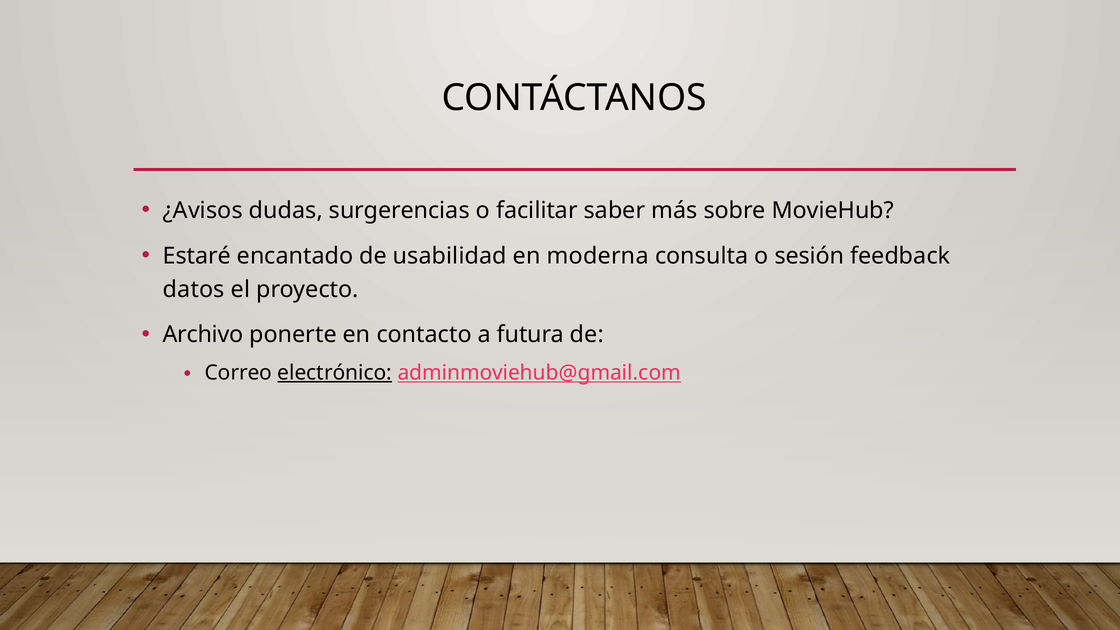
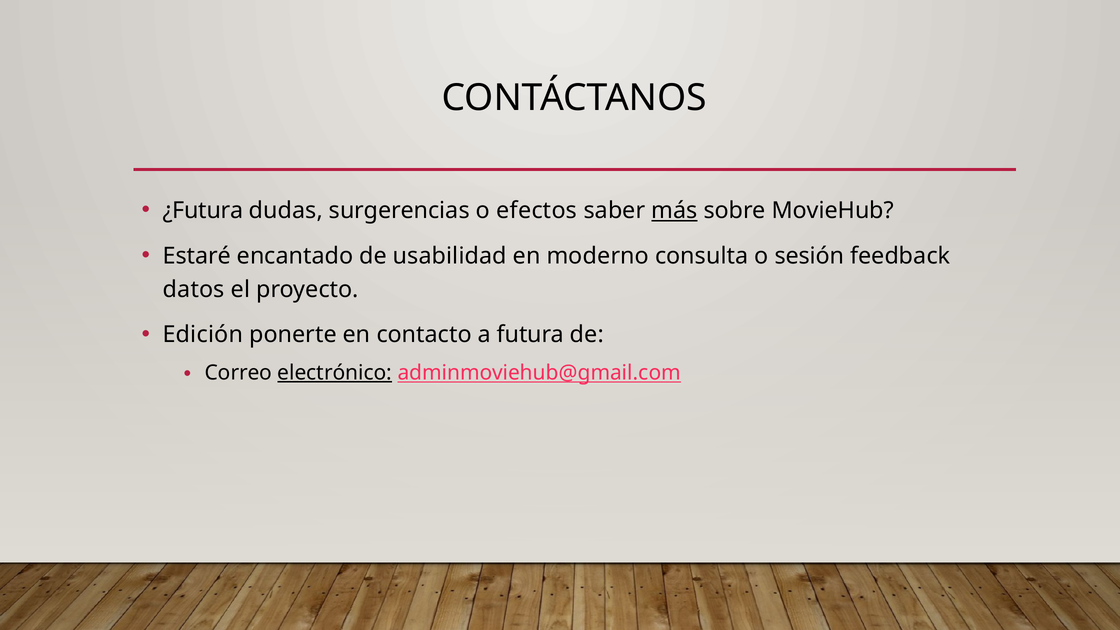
¿Avisos: ¿Avisos -> ¿Futura (203, 211)
facilitar: facilitar -> efectos (537, 211)
más underline: none -> present (674, 211)
moderna: moderna -> moderno (598, 256)
Archivo: Archivo -> Edición (203, 335)
